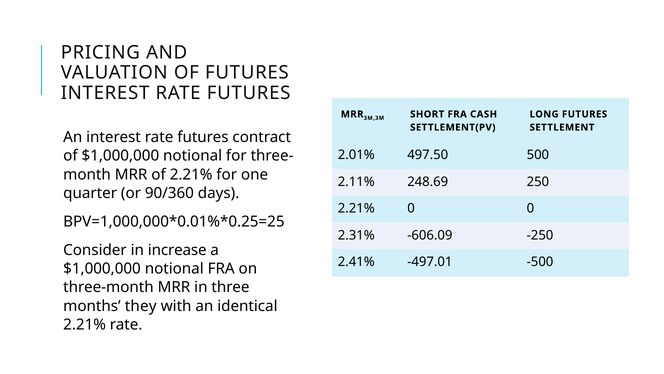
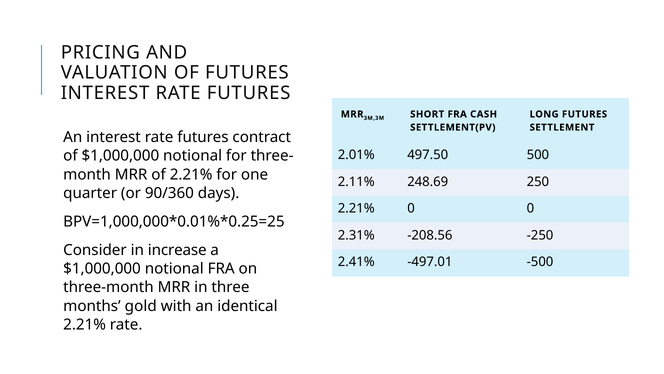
-606.09: -606.09 -> -208.56 (430, 235)
they: they -> gold (141, 306)
